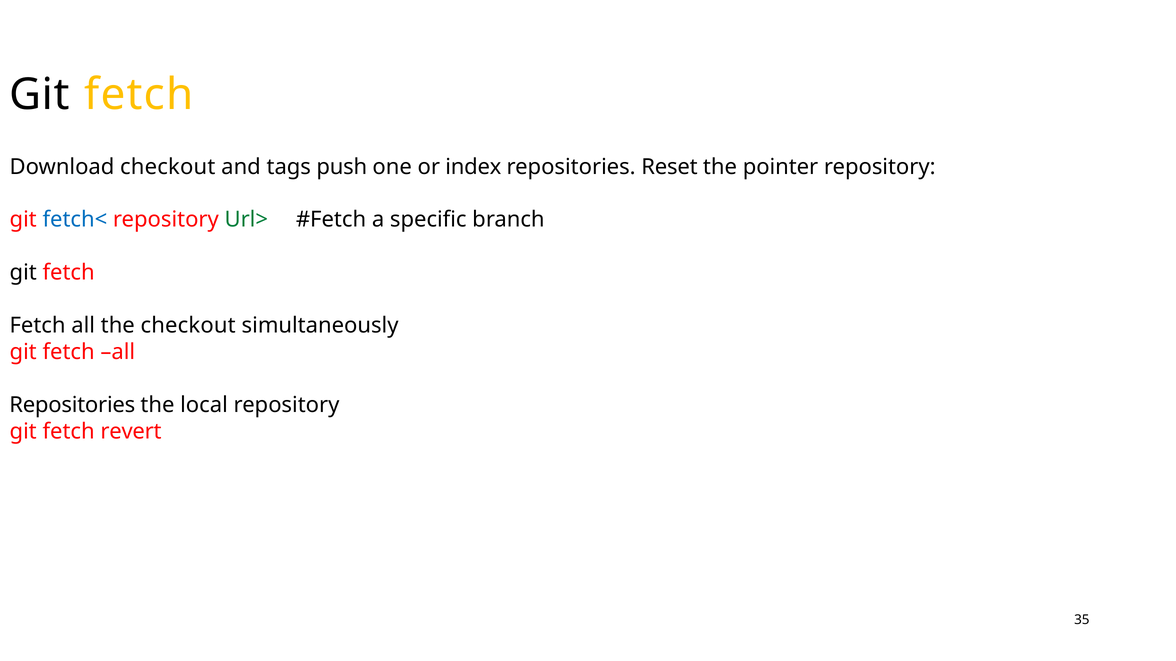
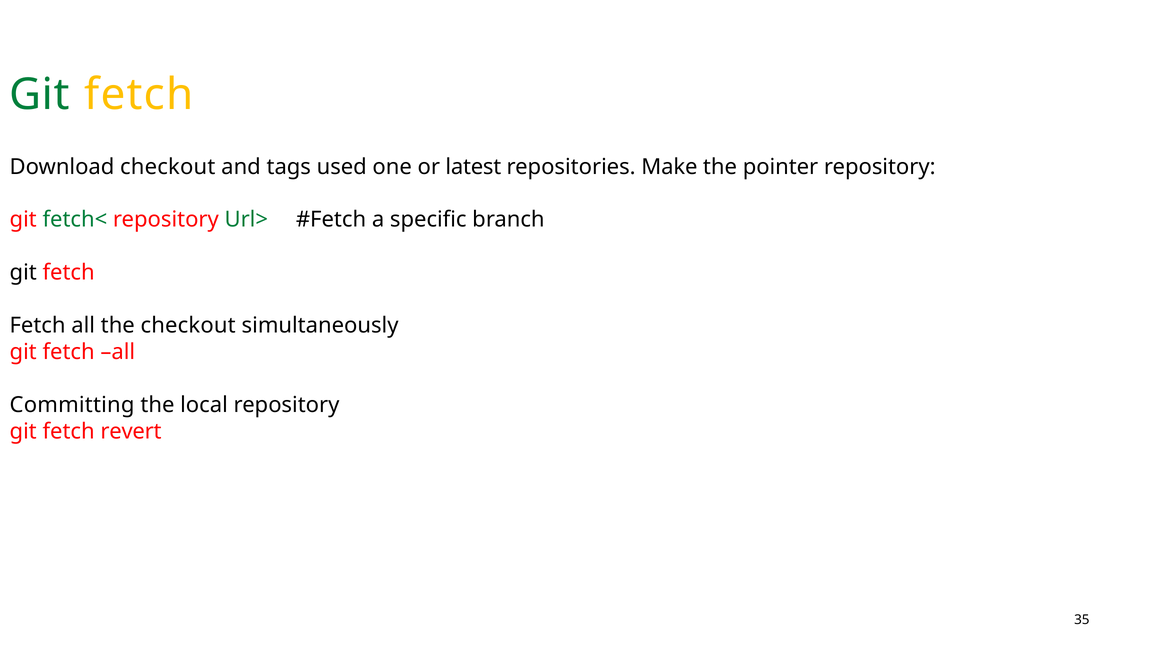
Git colour: black -> green (39, 95)
push: push -> used (342, 167)
index: index -> latest (473, 167)
Reset: Reset -> Make (669, 167)
fetch< colour: blue -> green (75, 220)
Repositories: Repositories -> Committing (72, 405)
